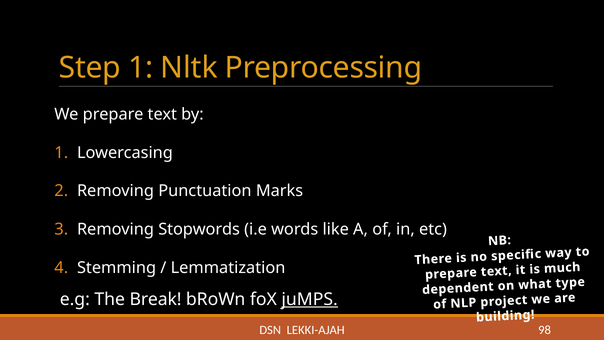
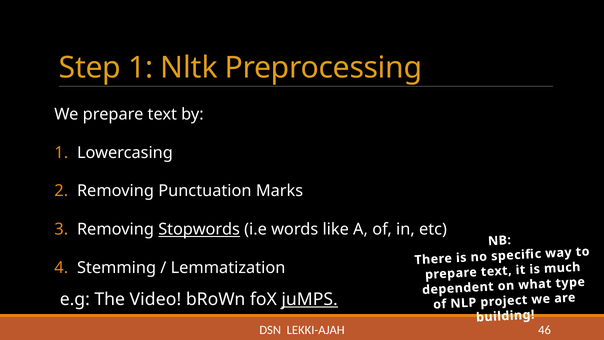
Stopwords underline: none -> present (199, 229)
Break: Break -> Video (155, 299)
98: 98 -> 46 (545, 330)
